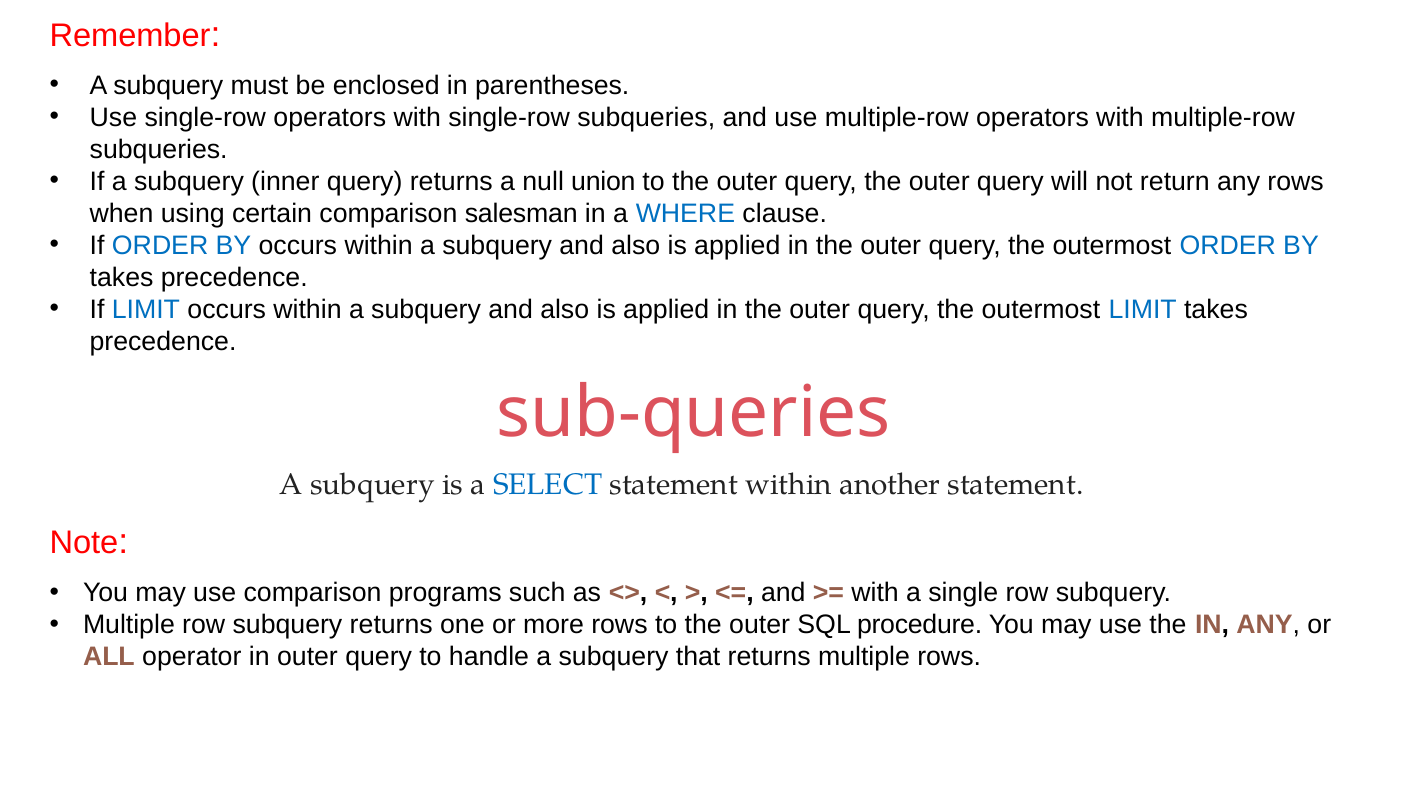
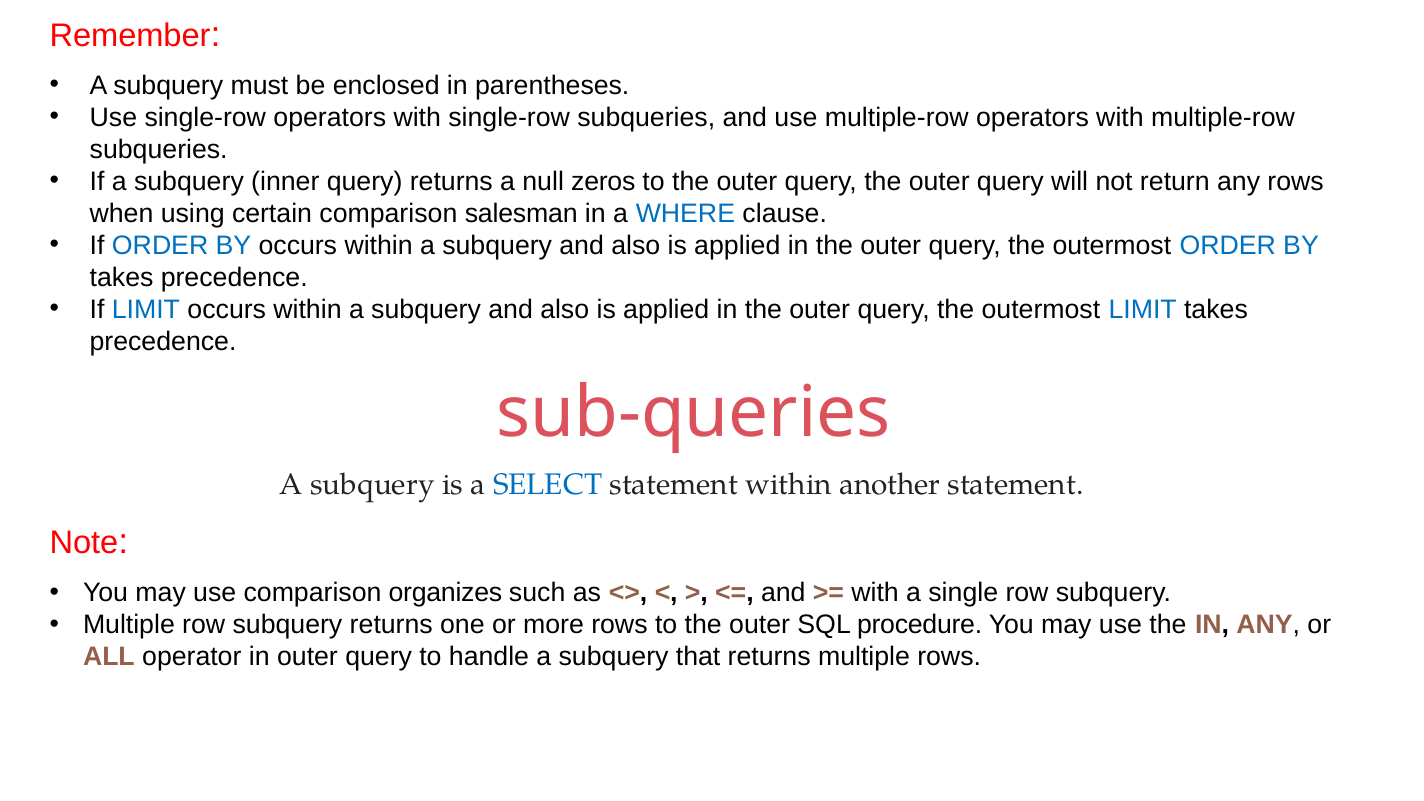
union: union -> zeros (603, 181)
programs: programs -> organizes (445, 593)
